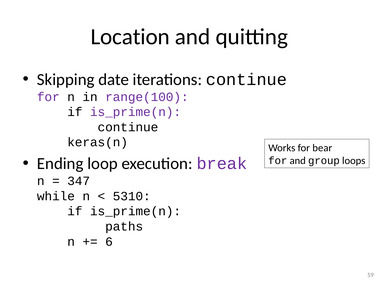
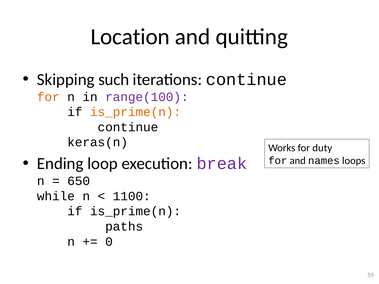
date: date -> such (114, 80)
for colour: purple -> orange (48, 97)
is_prime(n colour: purple -> orange (136, 112)
bear: bear -> duty (322, 148)
group: group -> names (324, 161)
347: 347 -> 650 (79, 181)
5310: 5310 -> 1100 (132, 196)
6: 6 -> 0 (109, 242)
